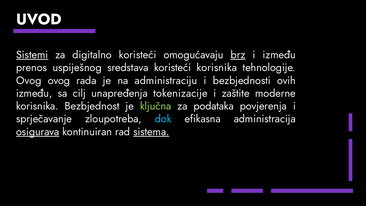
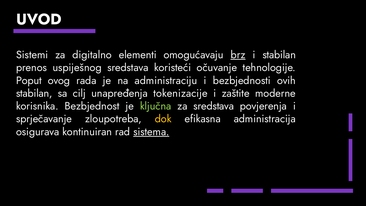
Sistemi underline: present -> none (32, 55)
digitalno koristeći: koristeći -> elementi (138, 55)
i između: između -> stabilan (279, 55)
koristeći korisnika: korisnika -> očuvanje (217, 68)
Ovog: Ovog -> Poput (29, 80)
između: između -> stabilan (34, 93)
za podataka: podataka -> sredstava (214, 106)
dok colour: light blue -> yellow (163, 119)
osigurava underline: present -> none (38, 132)
